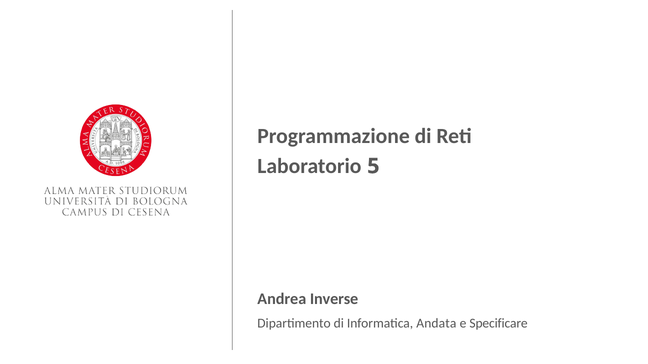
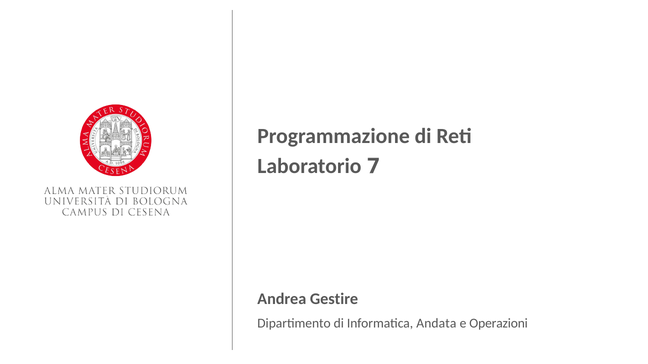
5: 5 -> 7 (373, 166)
Inverse: Inverse -> Gestire (334, 299)
Specificare: Specificare -> Operazioni (499, 324)
